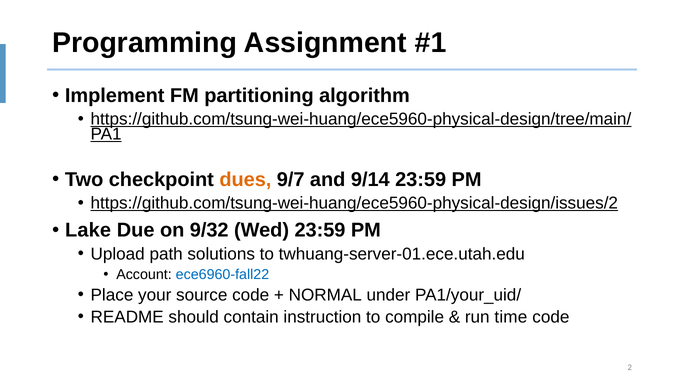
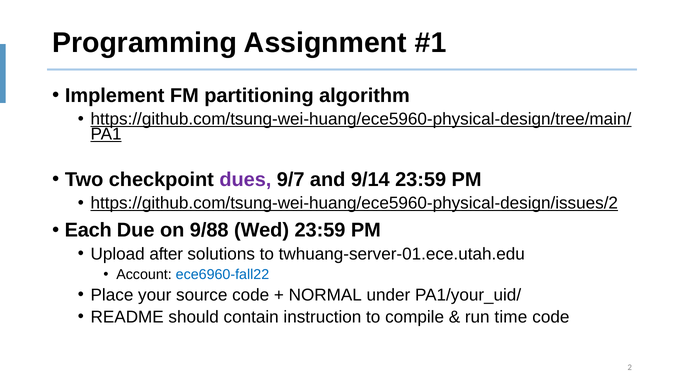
dues colour: orange -> purple (245, 179)
Lake: Lake -> Each (88, 230)
9/32: 9/32 -> 9/88 (209, 230)
path: path -> after (166, 254)
